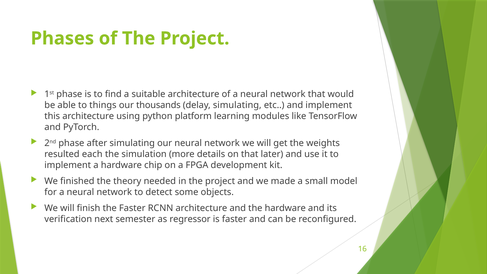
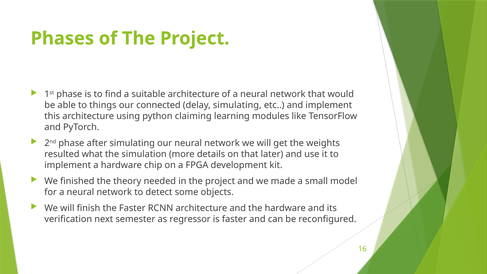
thousands: thousands -> connected (158, 105)
platform: platform -> claiming (193, 116)
each: each -> what (92, 154)
